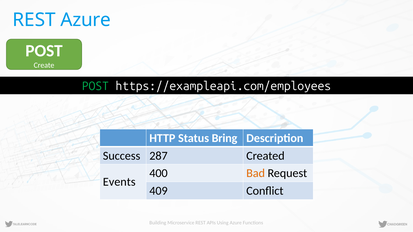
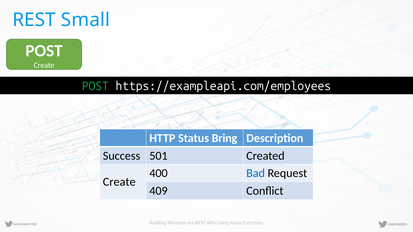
REST Azure: Azure -> Small (86, 20)
287: 287 -> 501 (159, 156)
Bad colour: orange -> blue (256, 174)
Events: Events -> Create (119, 182)
